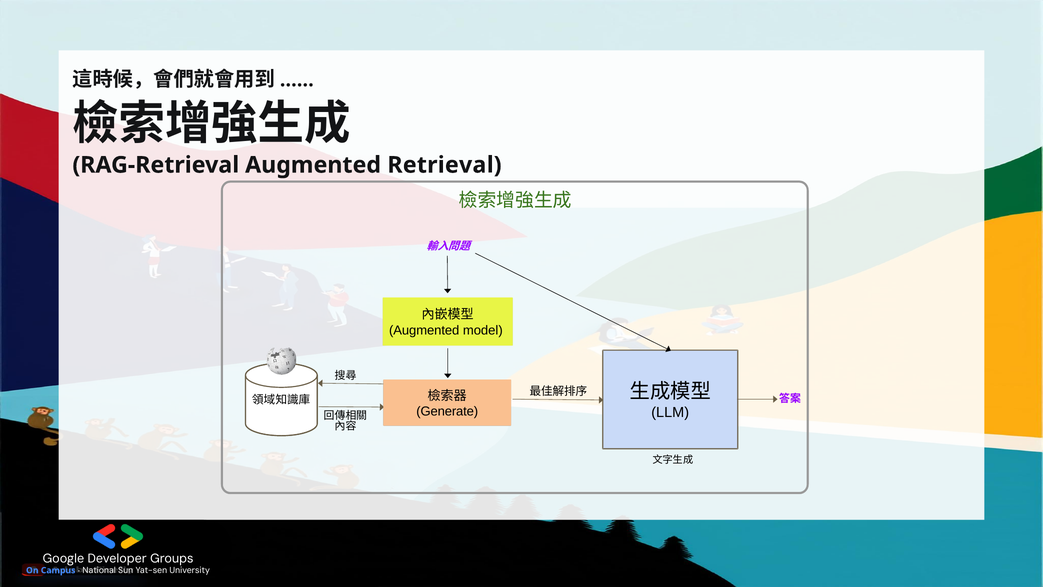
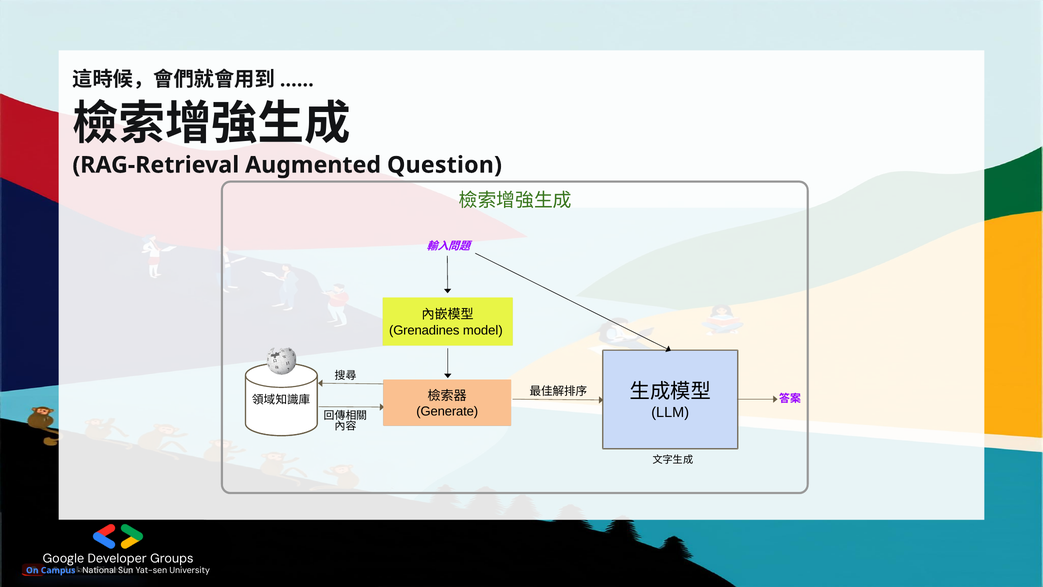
Retrieval: Retrieval -> Question (444, 165)
Augmented: Augmented -> Grenadines (424, 330)
